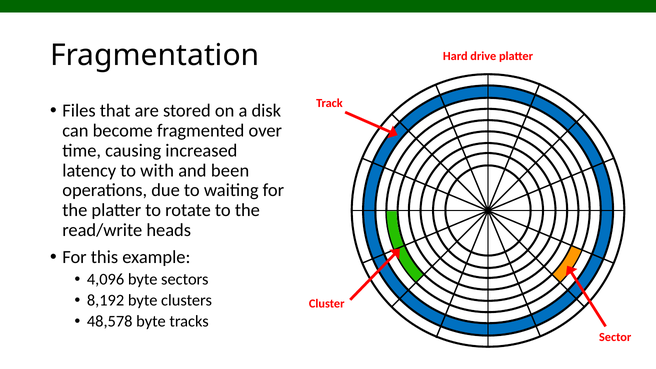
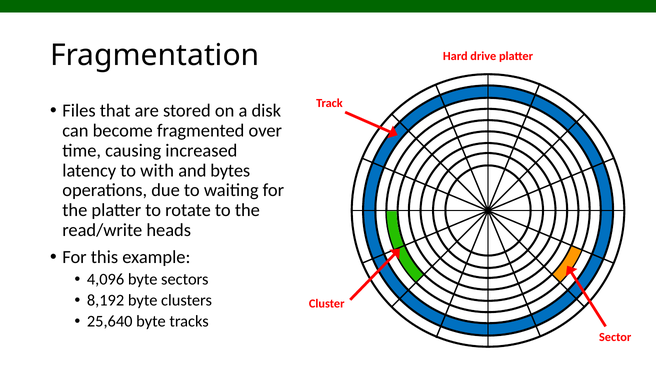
been: been -> bytes (230, 170)
48,578: 48,578 -> 25,640 (110, 322)
